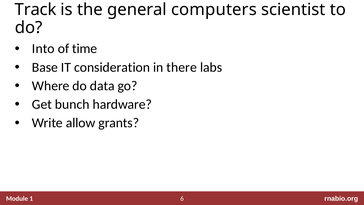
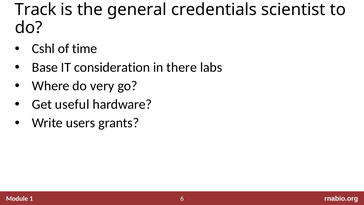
computers: computers -> credentials (214, 10)
Into: Into -> Cshl (43, 49)
data: data -> very (102, 86)
bunch: bunch -> useful (72, 104)
allow: allow -> users (81, 123)
